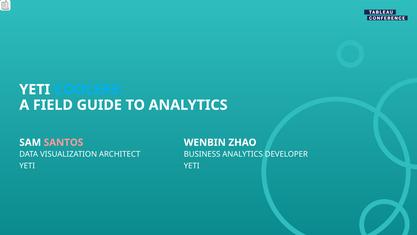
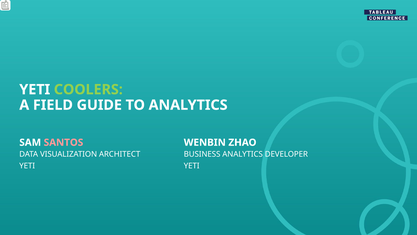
COOLERS colour: light blue -> light green (88, 89)
